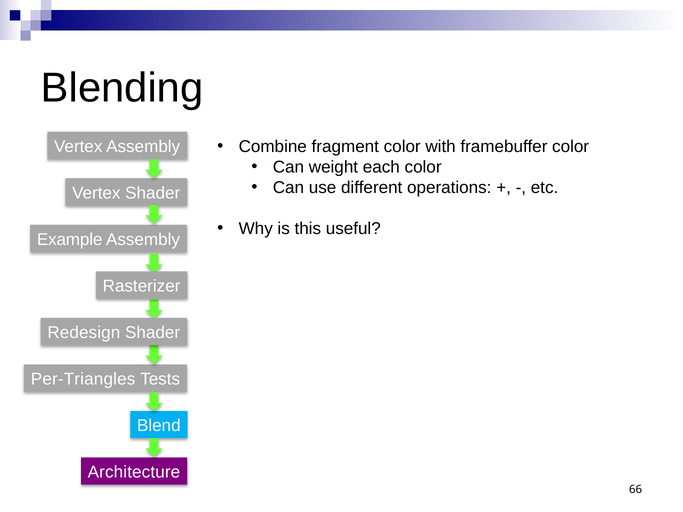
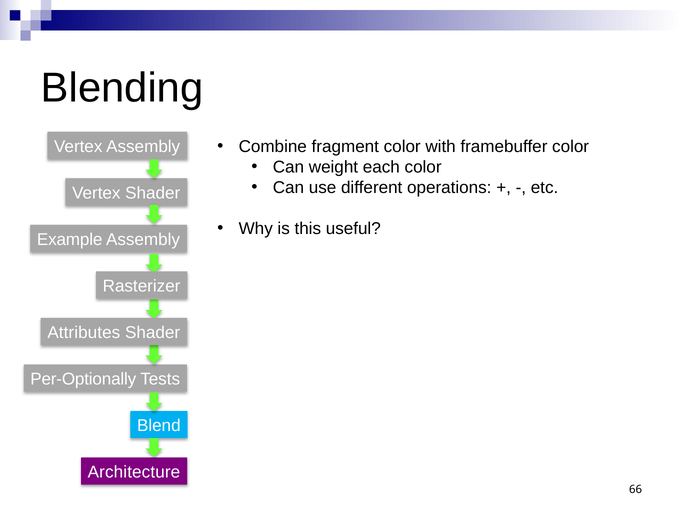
Redesign: Redesign -> Attributes (84, 333)
Per-Triangles: Per-Triangles -> Per-Optionally (83, 379)
